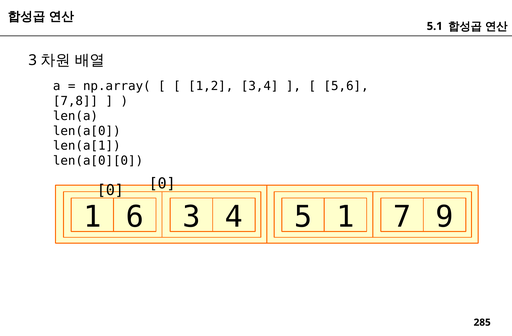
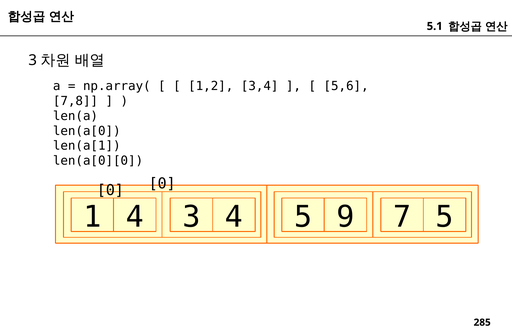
1 6: 6 -> 4 (135, 217)
5 1: 1 -> 9 (346, 217)
7 9: 9 -> 5 (445, 217)
